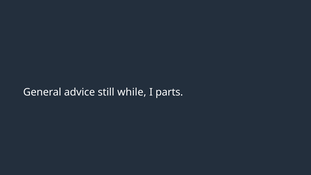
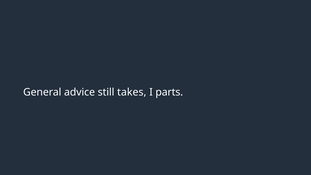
while: while -> takes (132, 92)
